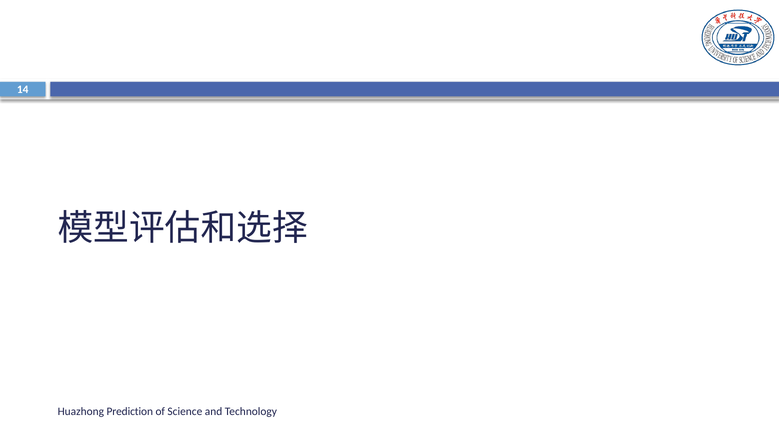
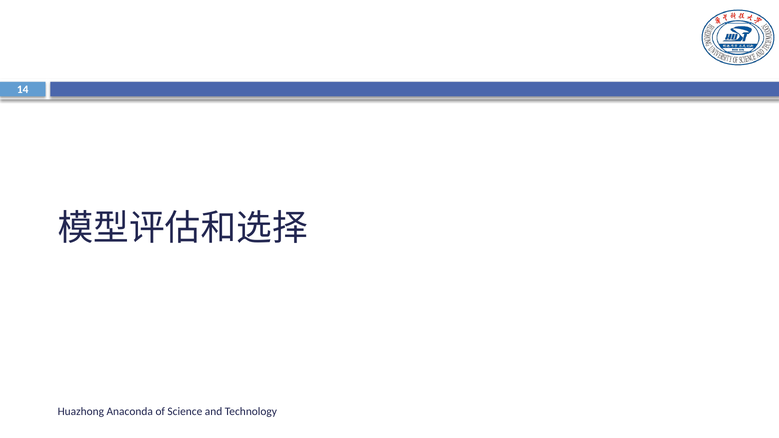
Prediction: Prediction -> Anaconda (130, 412)
